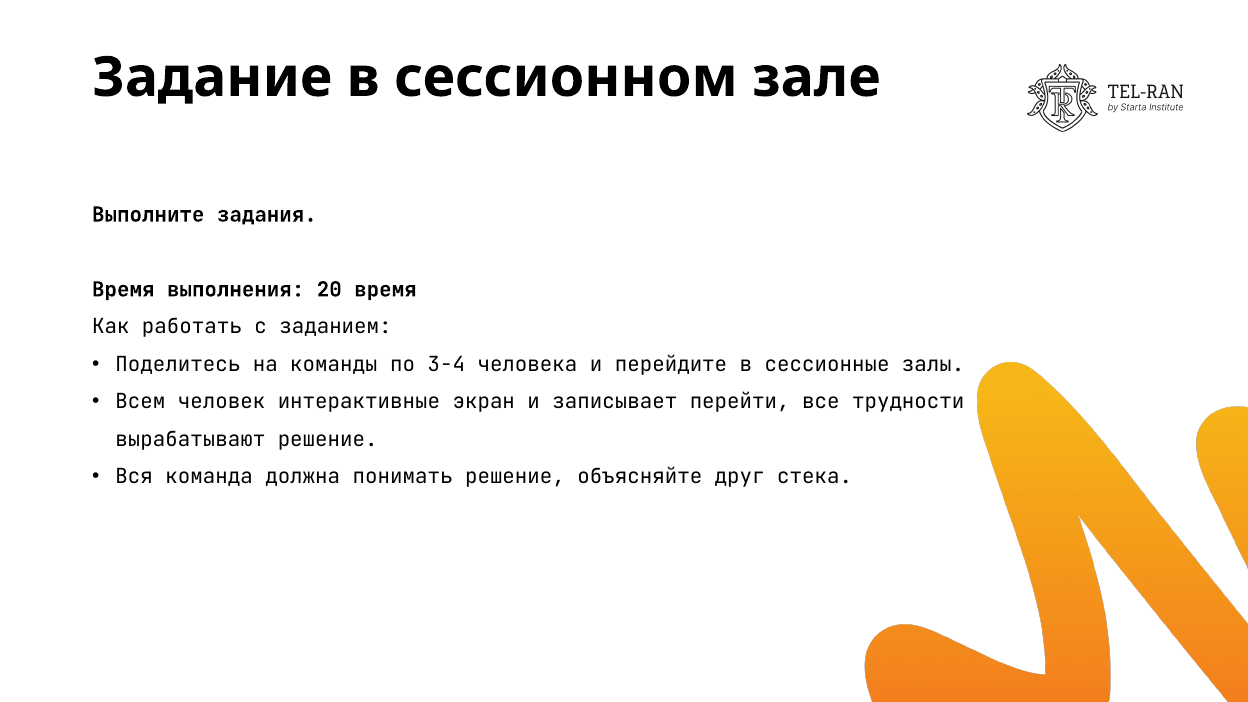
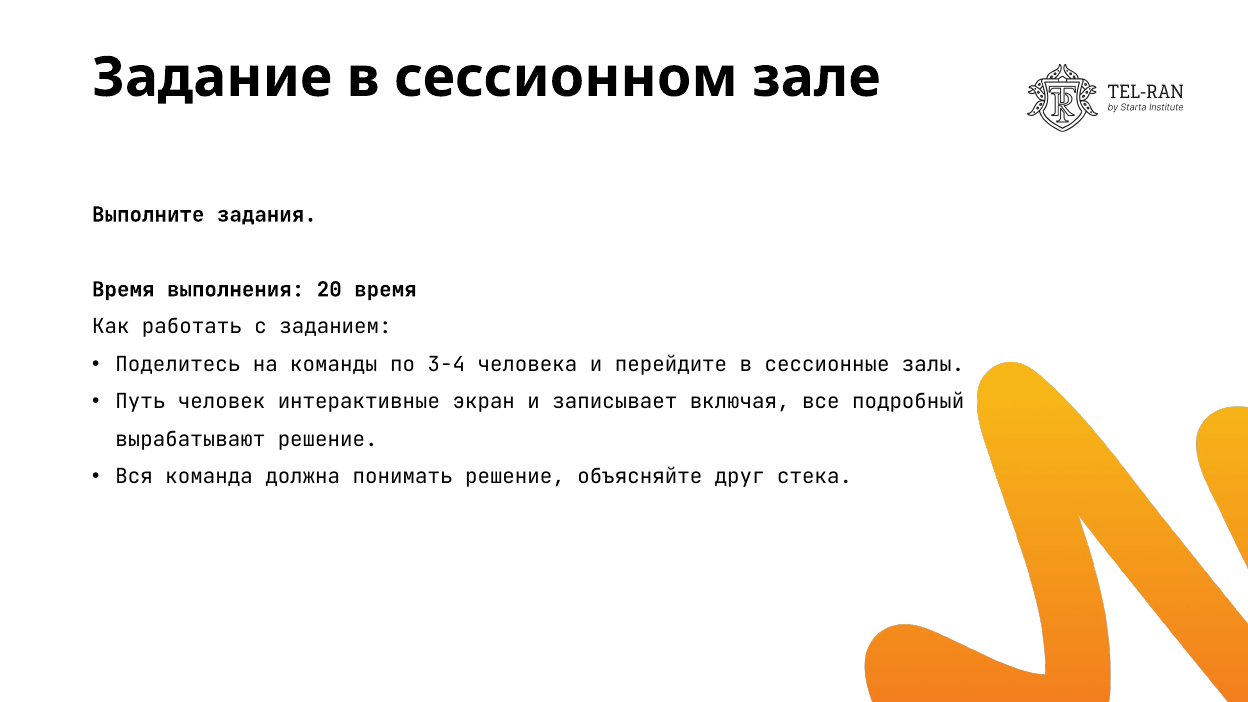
Всем: Всем -> Путь (140, 402)
перейти: перейти -> включая (740, 402)
трудности: трудности -> подробный (908, 402)
